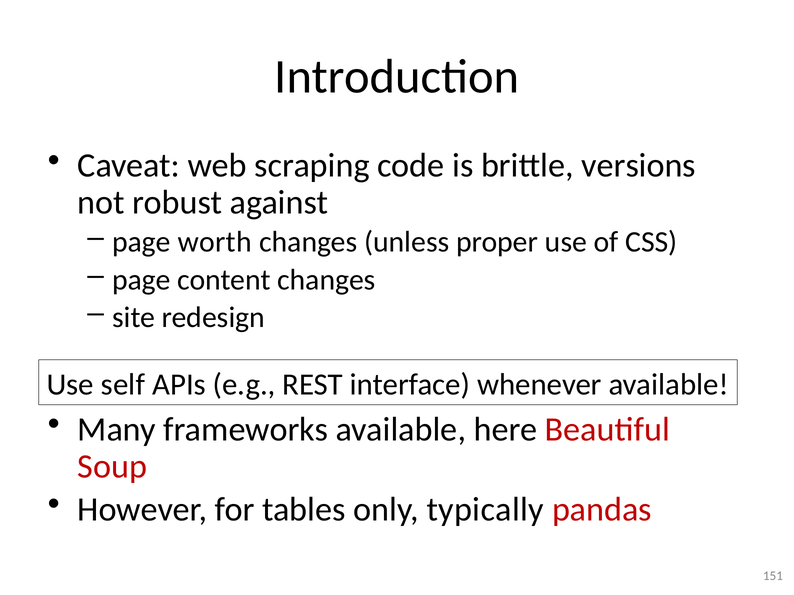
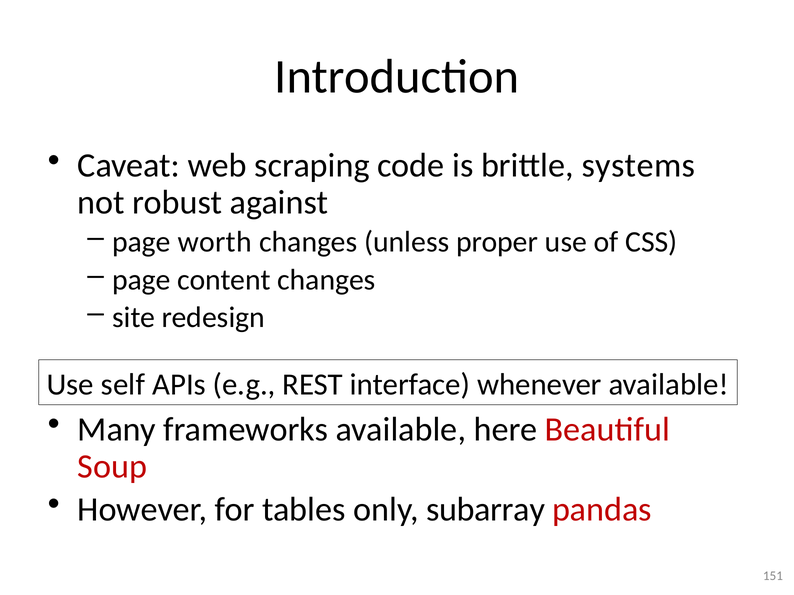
versions: versions -> systems (638, 166)
typically: typically -> subarray (486, 510)
